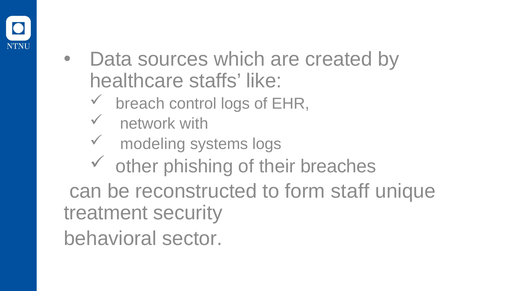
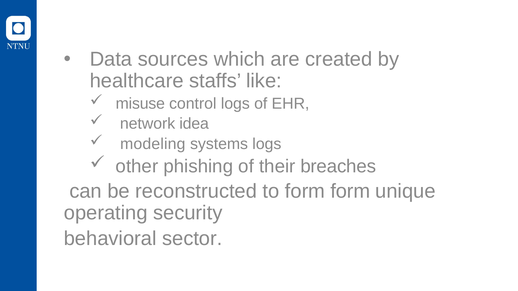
breach: breach -> misuse (140, 104)
with: with -> idea (194, 124)
form staff: staff -> form (350, 191)
treatment: treatment -> operating (106, 213)
